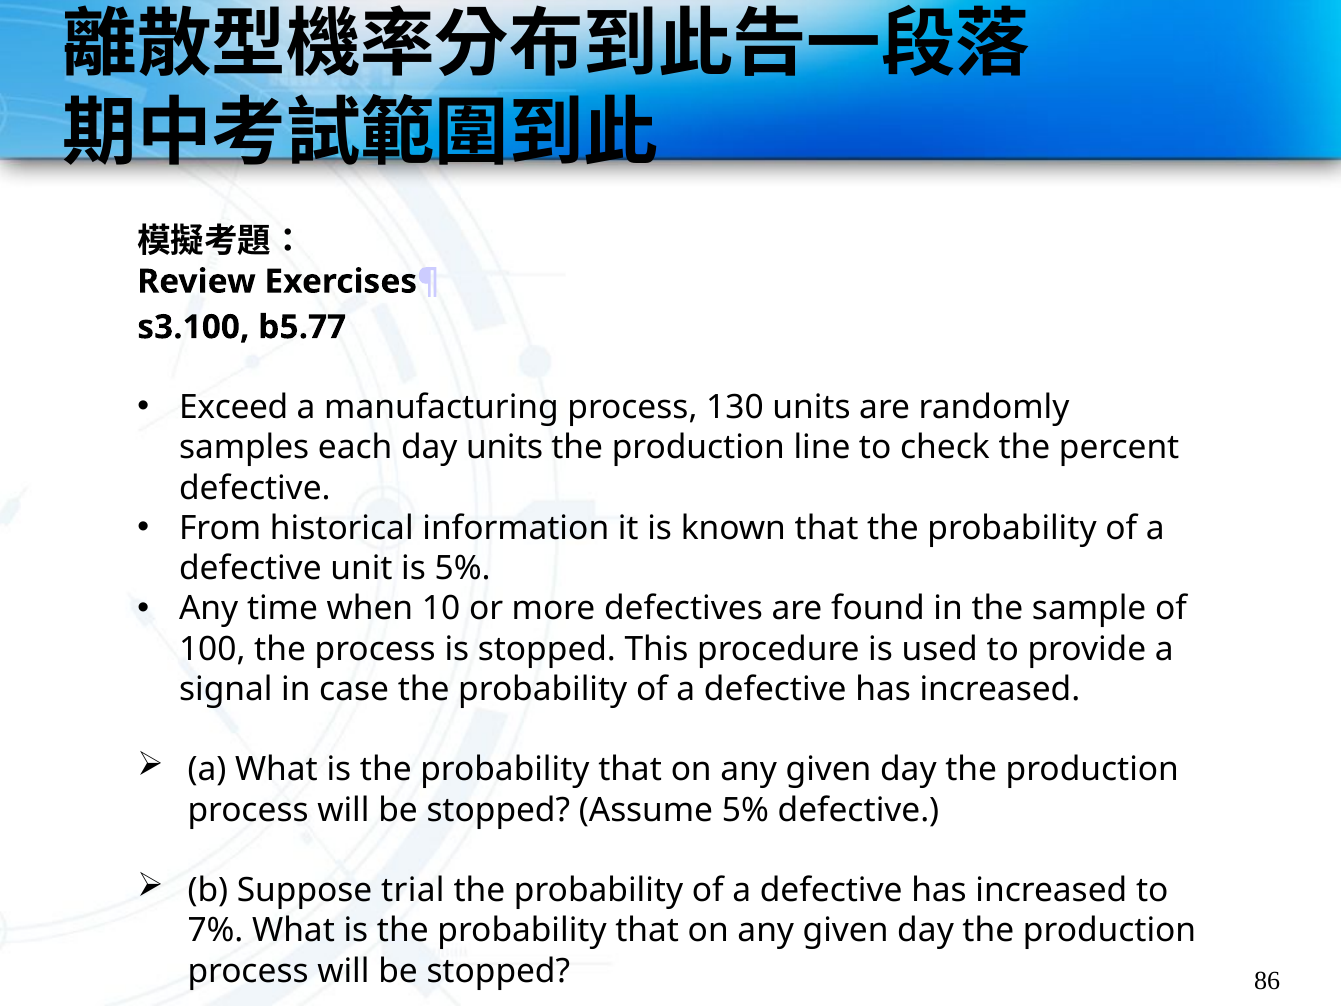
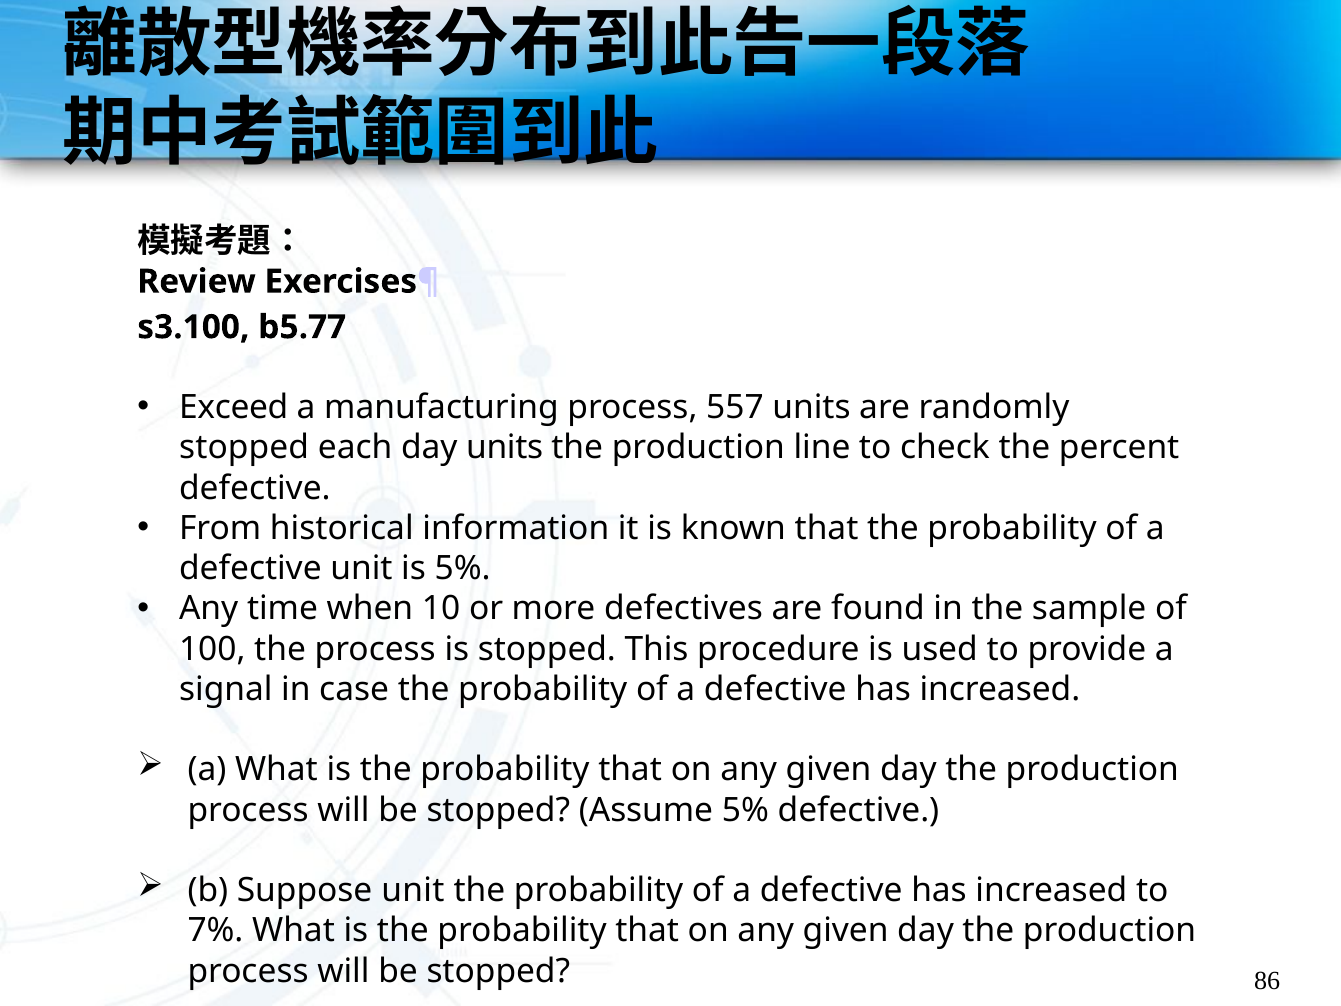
130: 130 -> 557 (735, 408)
samples: samples -> stopped (244, 448)
Suppose trial: trial -> unit (413, 890)
